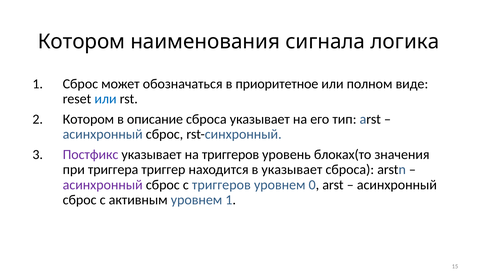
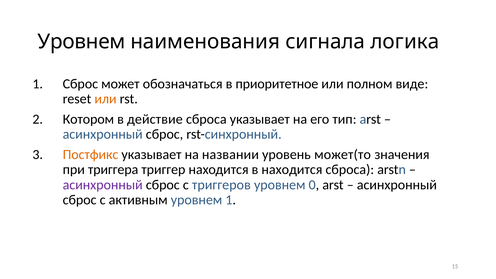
Котором: Котором -> Уровнем (82, 42)
или colour: blue -> orange (106, 99)
описание: описание -> действие (155, 119)
Постфикс colour: purple -> orange (91, 155)
на триггеров: триггеров -> названии (230, 155)
блоках(то: блоках(то -> может(то (343, 155)
в указывает: указывает -> находится (292, 170)
